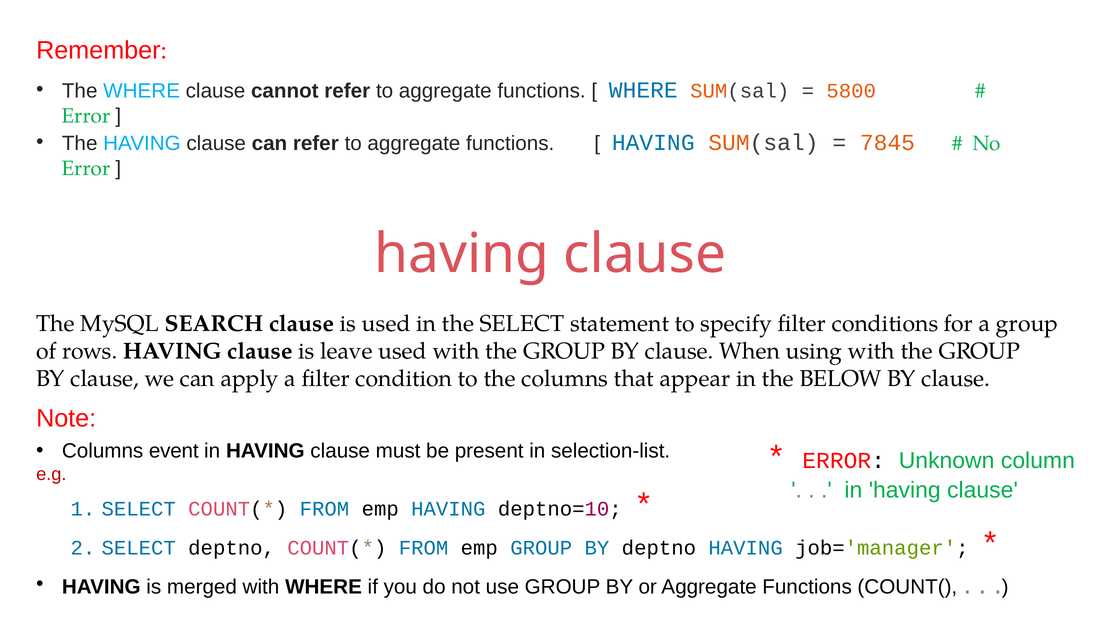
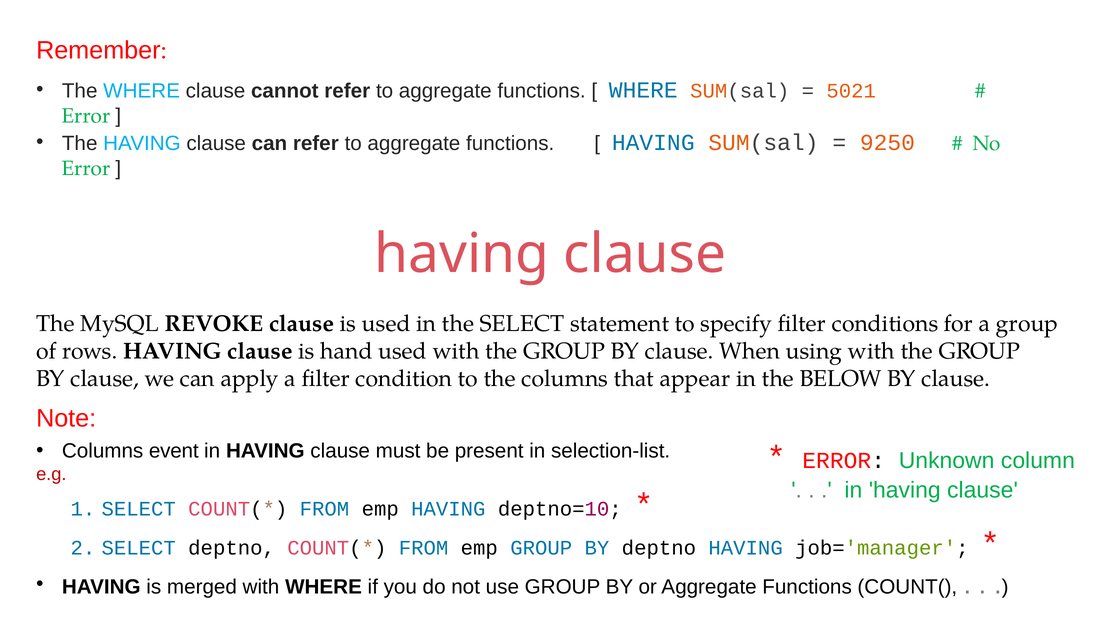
5800: 5800 -> 5021 (851, 91)
7845: 7845 -> 9250 (887, 143)
SEARCH: SEARCH -> REVOKE (214, 324)
leave: leave -> hand (346, 351)
